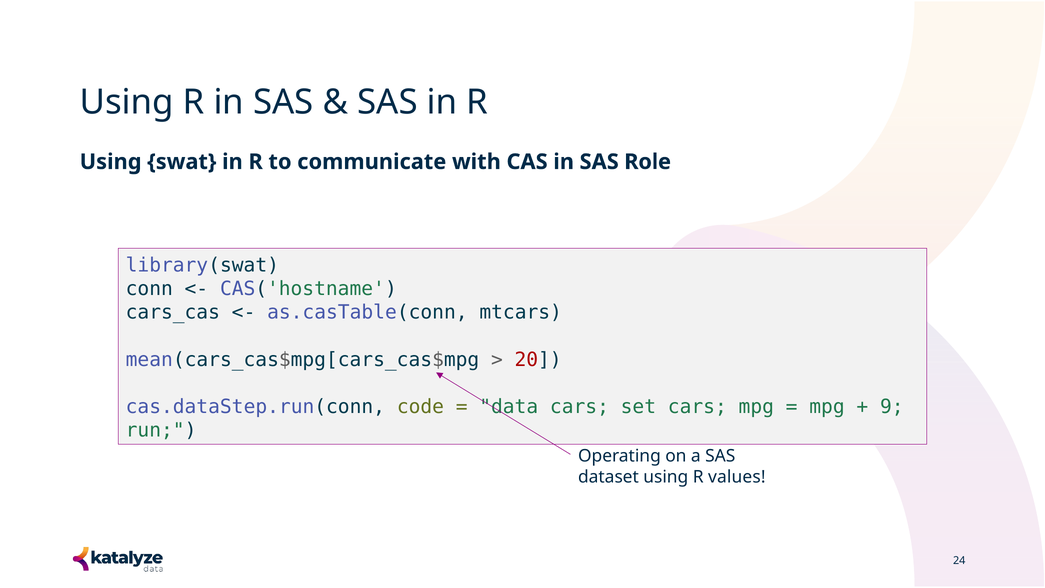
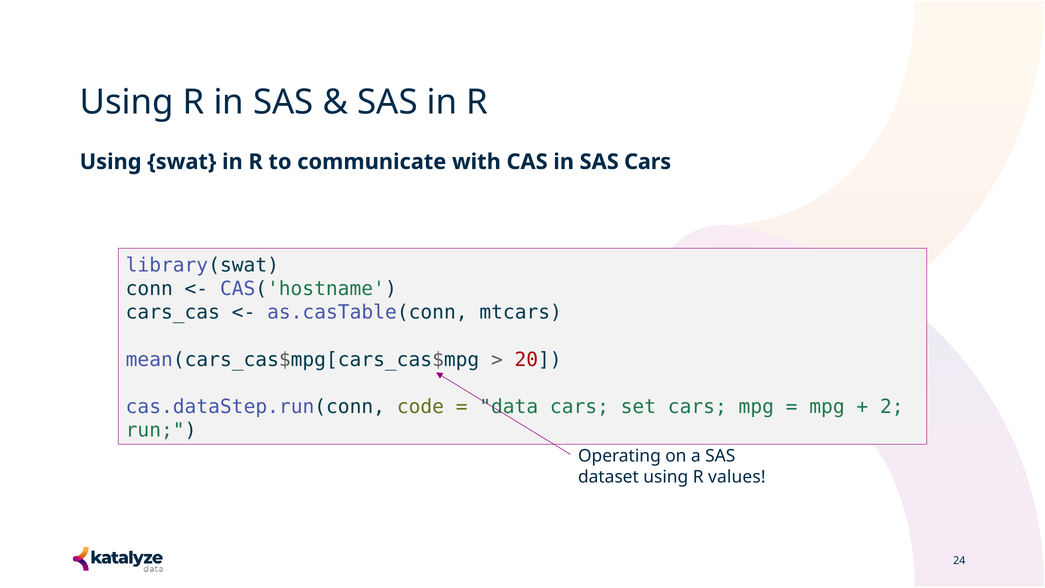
SAS Role: Role -> Cars (648, 162)
9: 9 -> 2 (892, 406)
